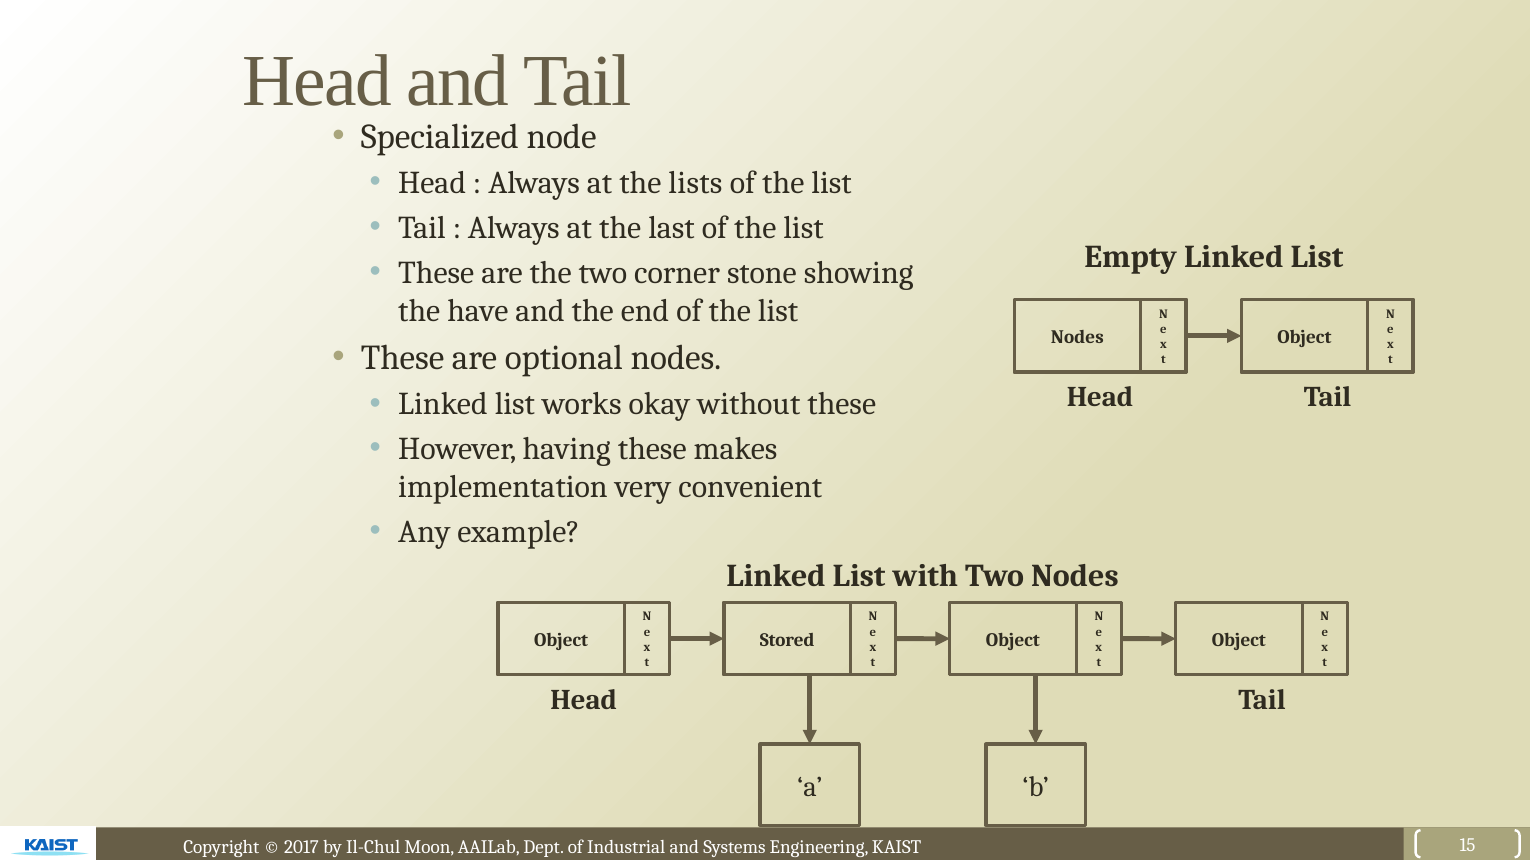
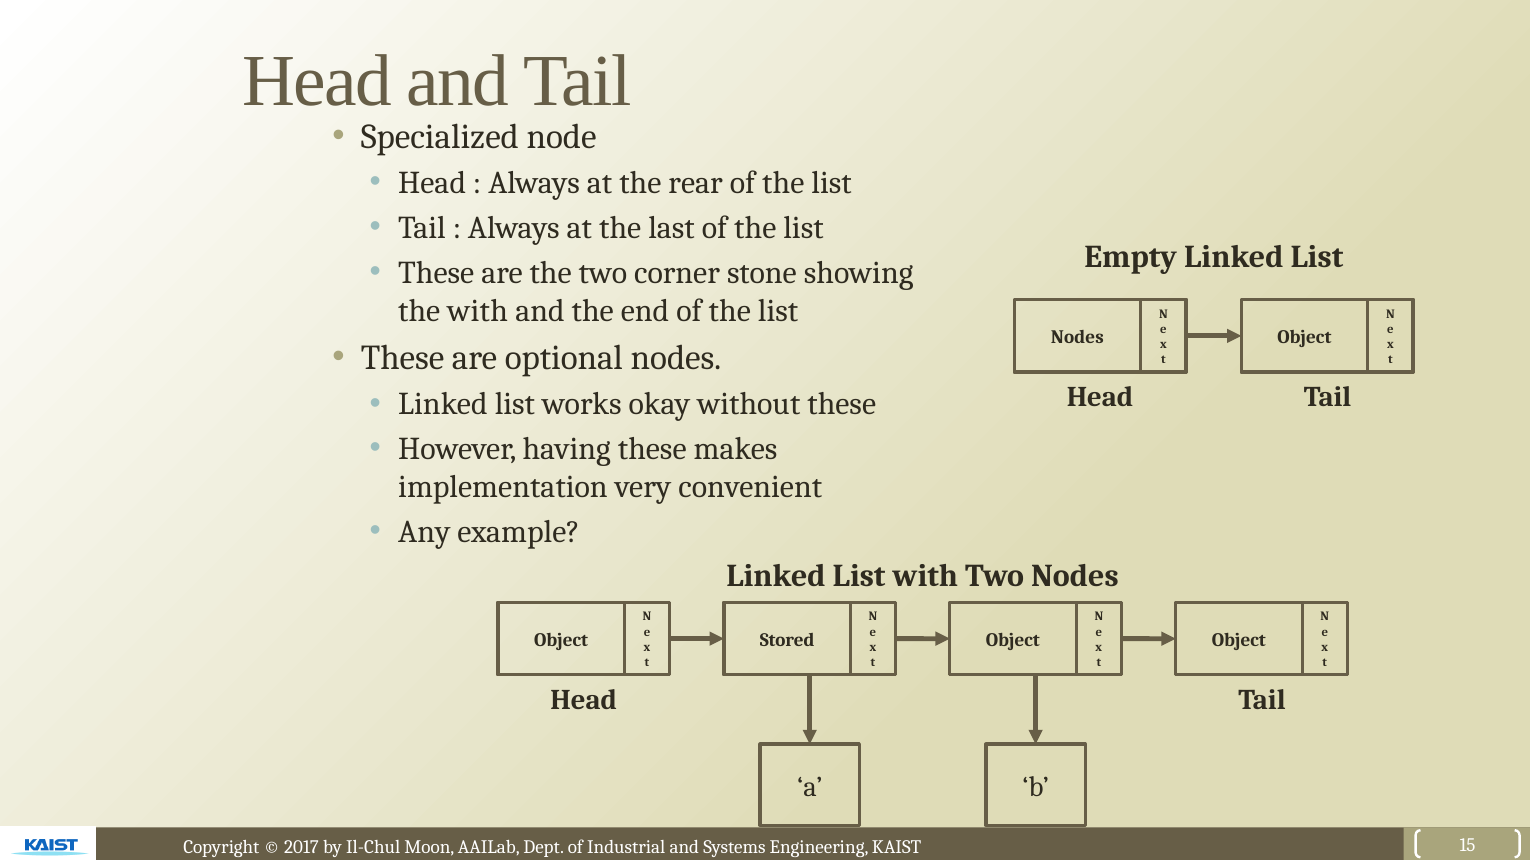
lists: lists -> rear (696, 183)
the have: have -> with (478, 311)
